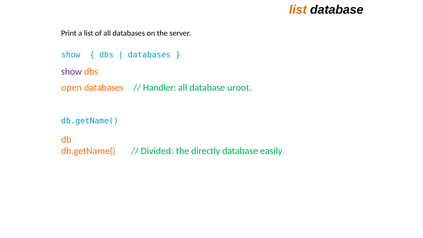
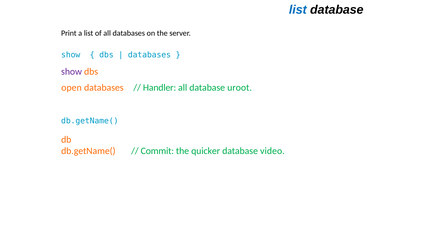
list colour: orange -> blue (298, 10)
Divided: Divided -> Commit (157, 151)
directly: directly -> quicker (206, 151)
easily: easily -> video (272, 151)
